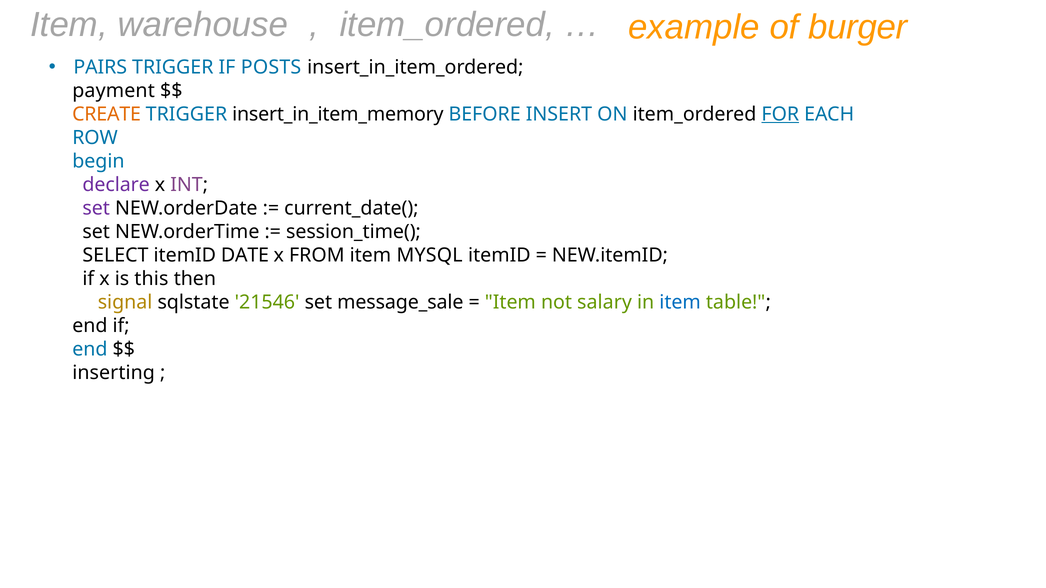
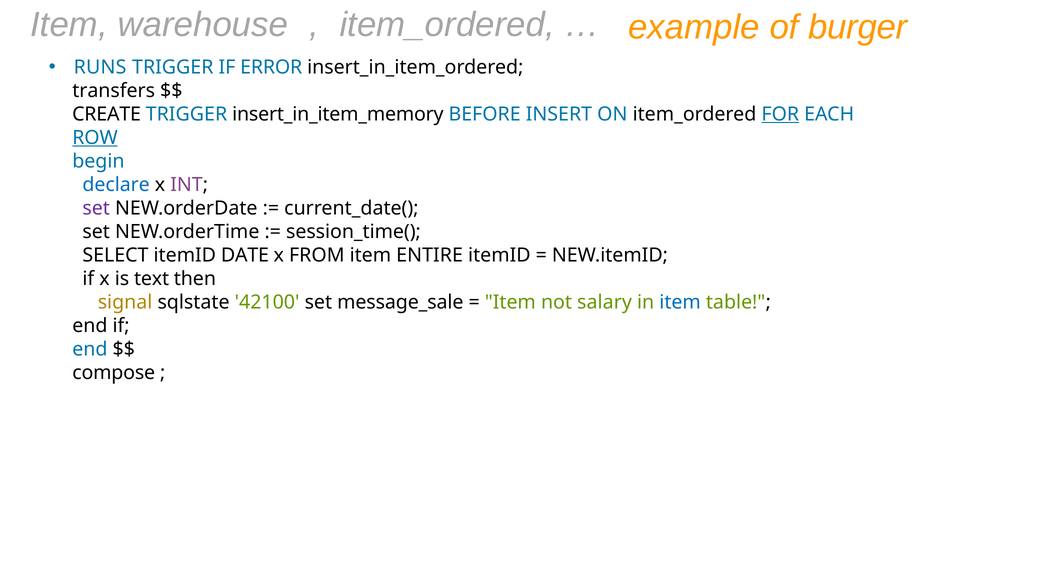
PAIRS: PAIRS -> RUNS (100, 67)
POSTS: POSTS -> ERROR (271, 67)
payment: payment -> transfers (114, 91)
CREATE colour: orange -> black (107, 114)
ROW underline: none -> present (95, 138)
declare colour: purple -> blue (116, 185)
MYSQL: MYSQL -> ENTIRE (430, 255)
this: this -> text (152, 279)
21546: 21546 -> 42100 (267, 302)
inserting: inserting -> compose (114, 373)
